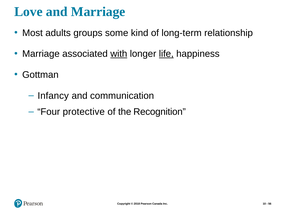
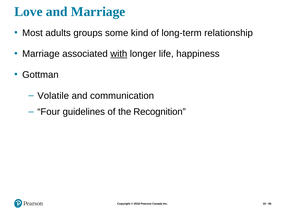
life underline: present -> none (166, 54)
Infancy: Infancy -> Volatile (53, 96)
protective: protective -> guidelines (84, 112)
